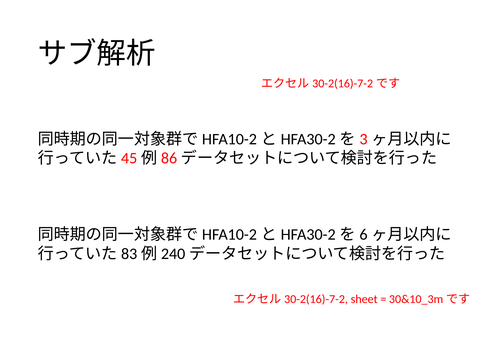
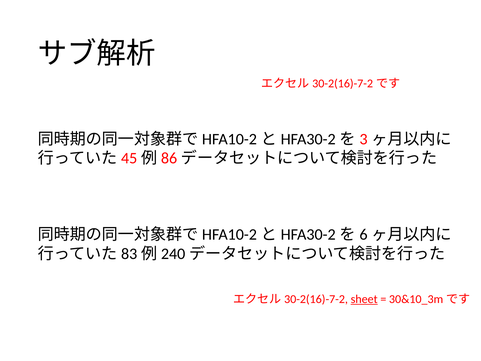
sheet underline: none -> present (364, 299)
